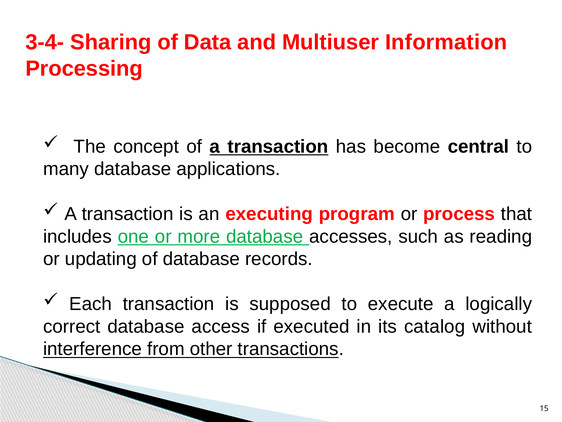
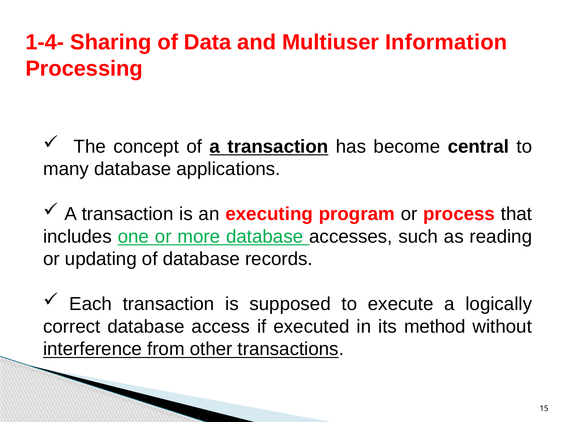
3-4-: 3-4- -> 1-4- (45, 42)
catalog: catalog -> method (435, 326)
